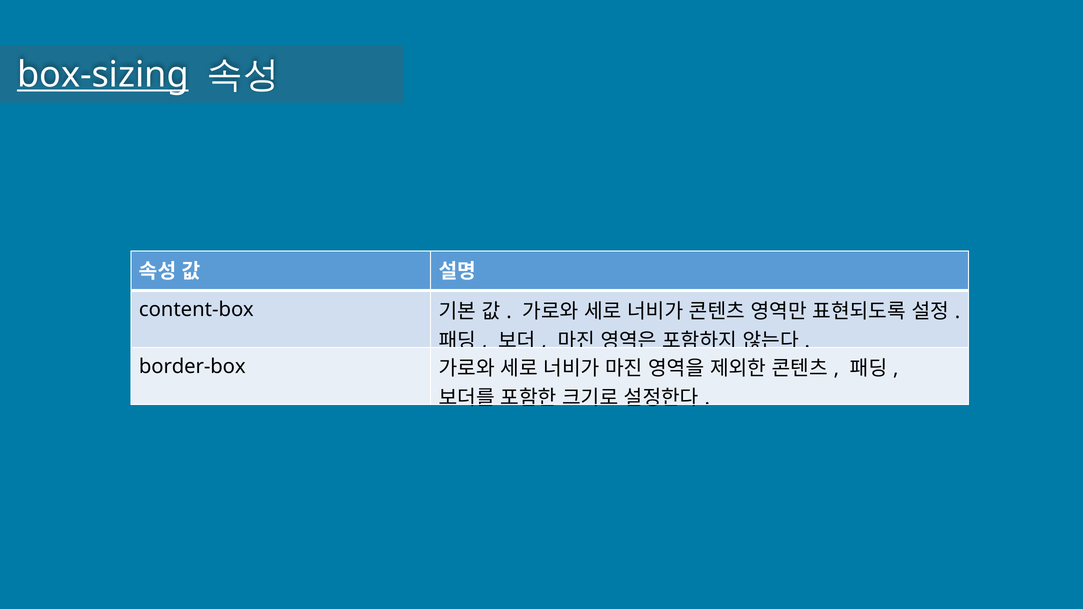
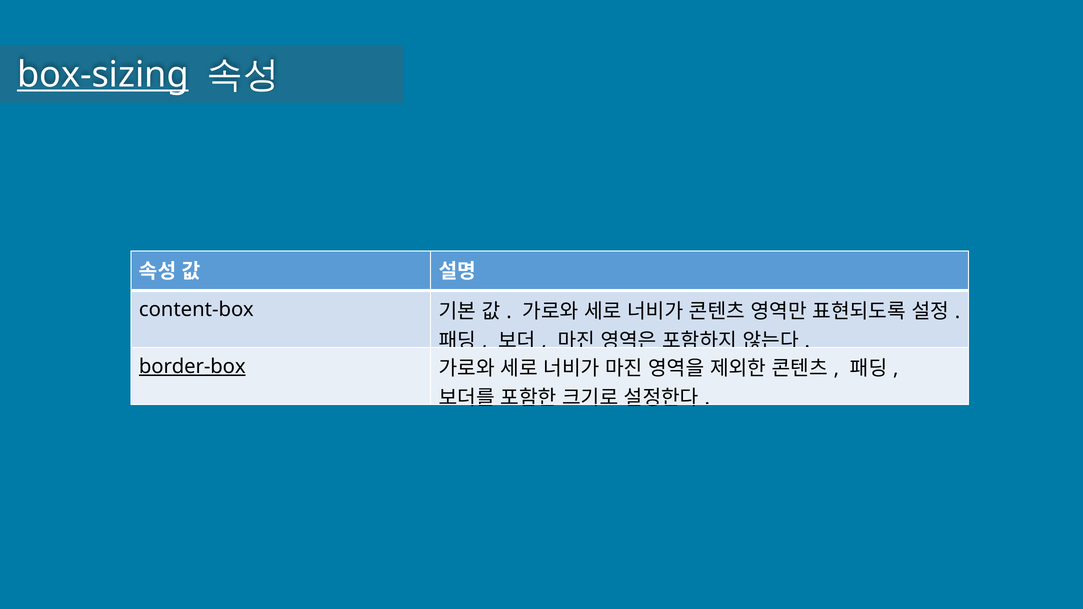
border-box underline: none -> present (192, 367)
